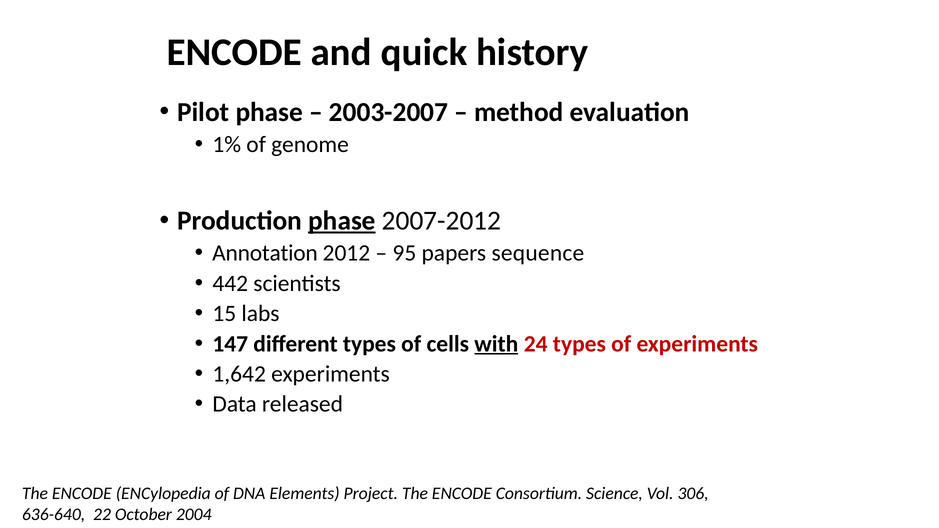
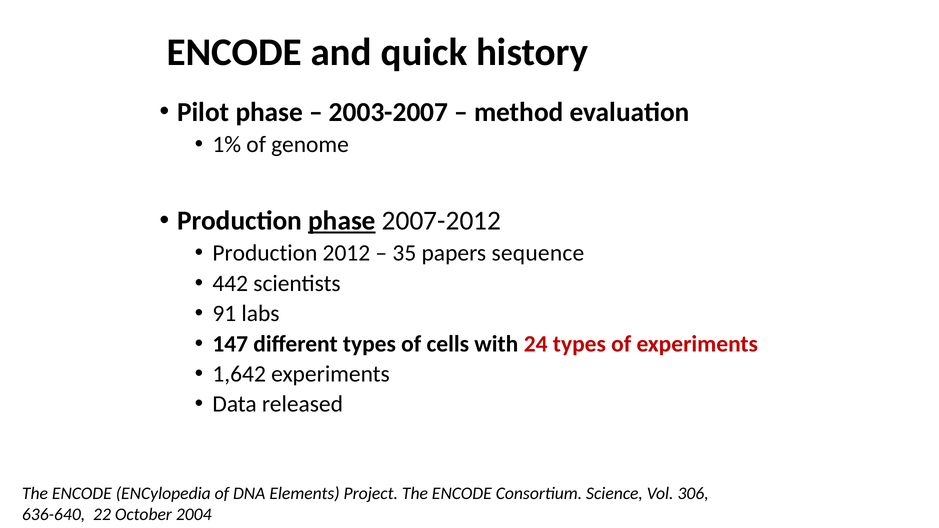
Annotation: Annotation -> Production (265, 253)
95: 95 -> 35 (404, 253)
15: 15 -> 91 (224, 314)
with underline: present -> none (496, 344)
